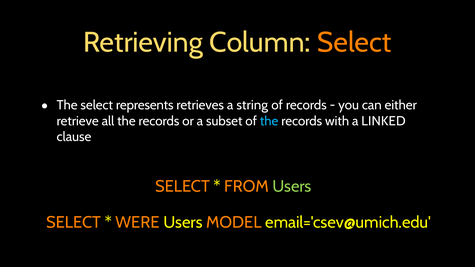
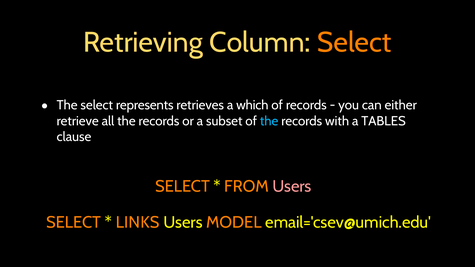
string: string -> which (252, 105)
LINKED: LINKED -> TABLES (384, 121)
Users colour: light green -> pink (292, 187)
WERE: WERE -> LINKS (138, 223)
